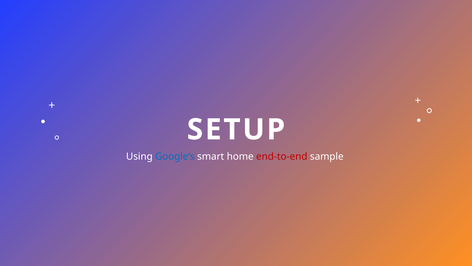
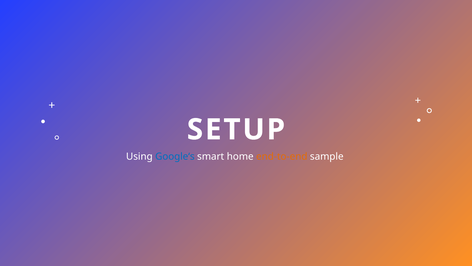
end-to-end colour: red -> orange (282, 156)
